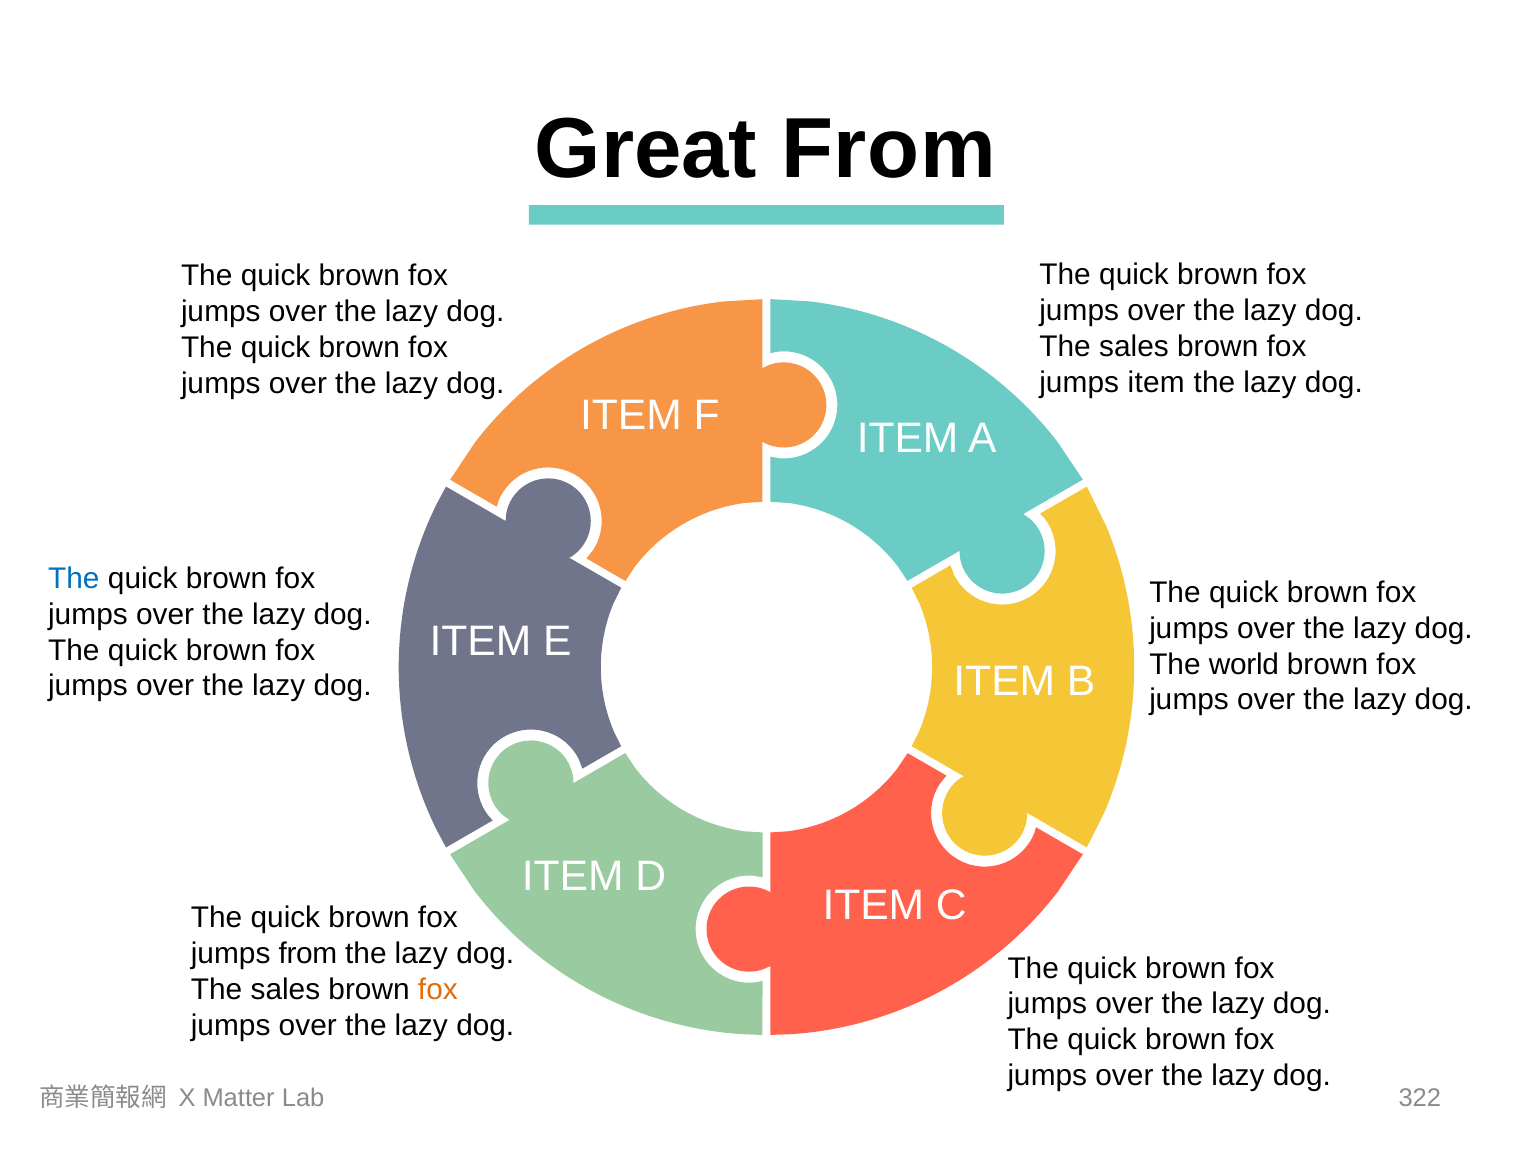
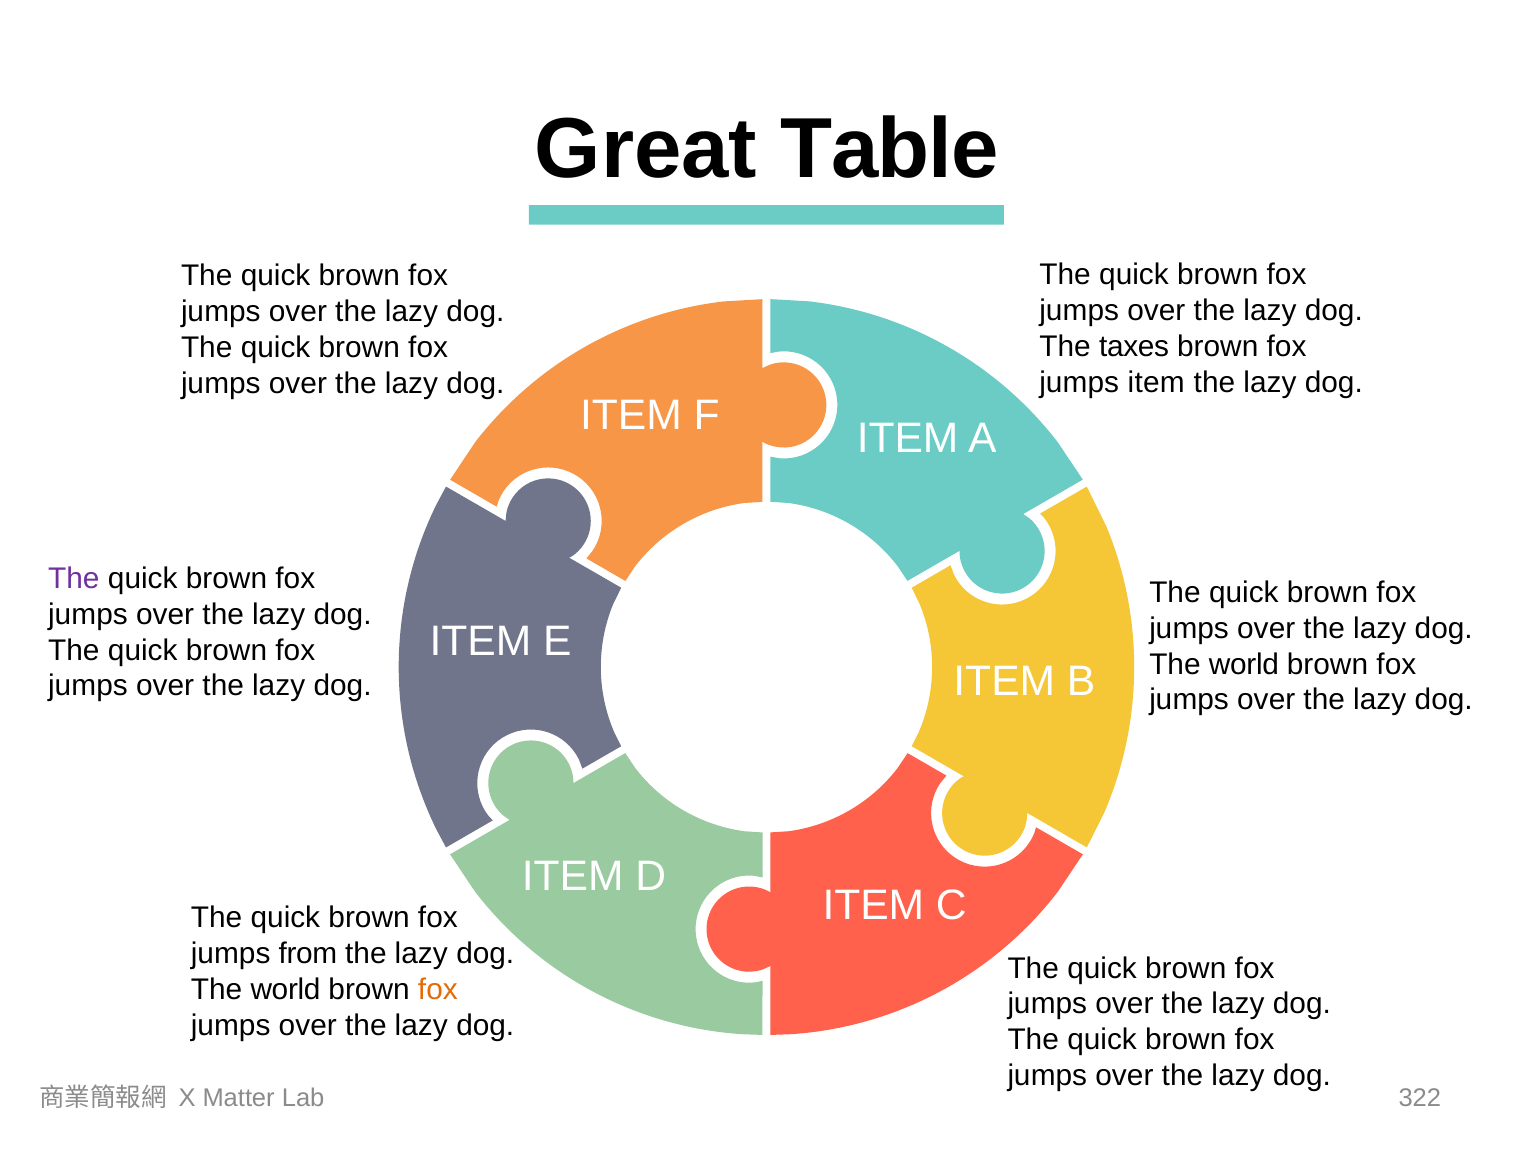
Great From: From -> Table (890, 149)
sales: sales -> taxes (1134, 347)
The colour: blue -> purple (74, 578)
sales: sales -> world (286, 989)
